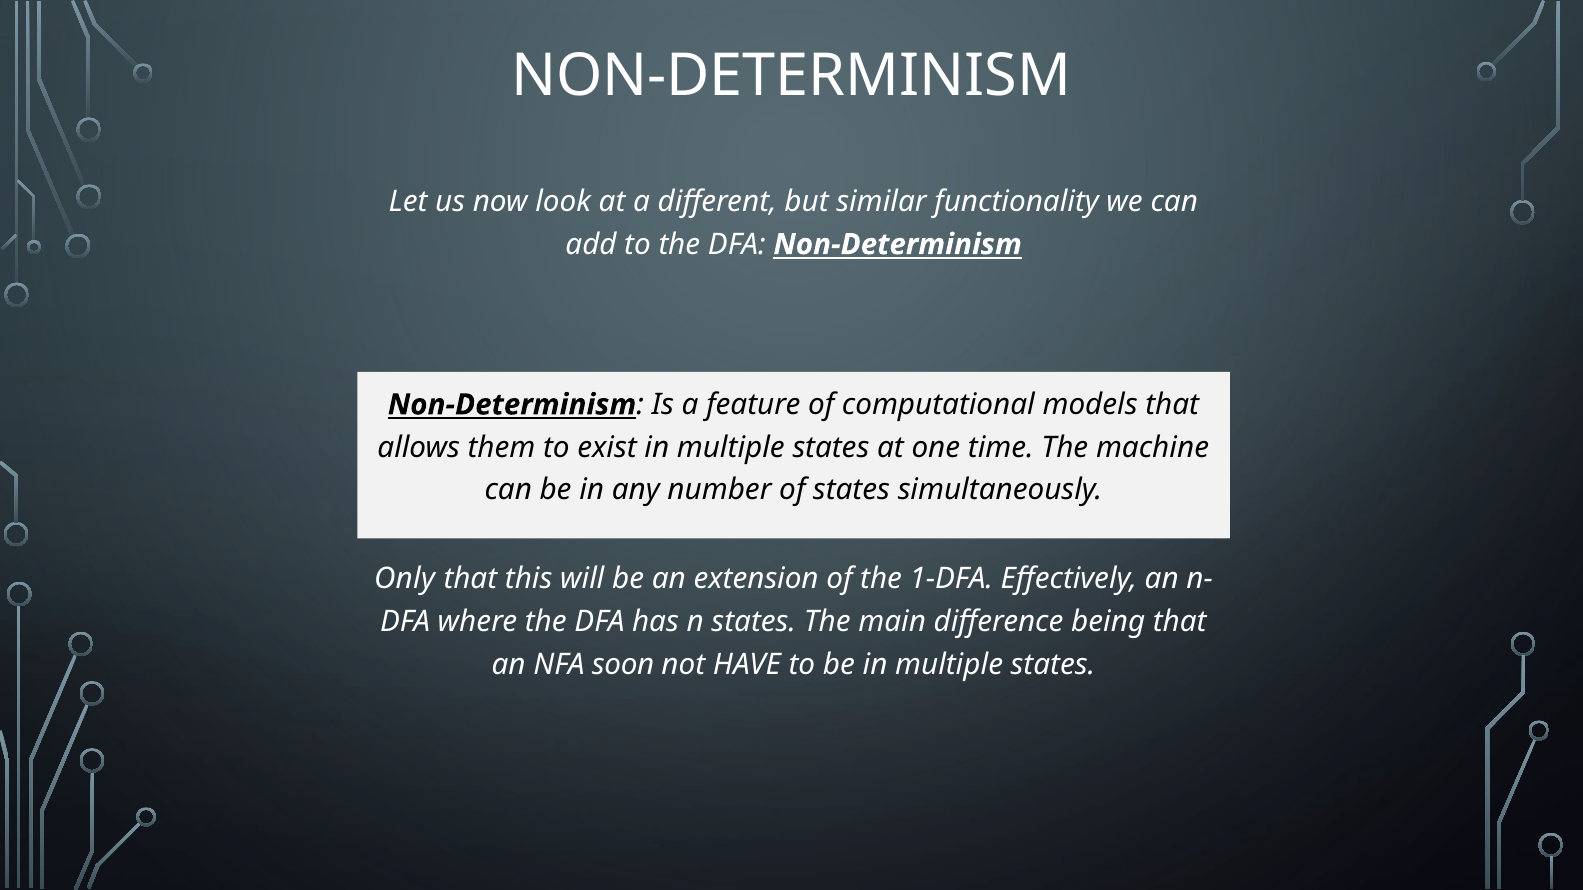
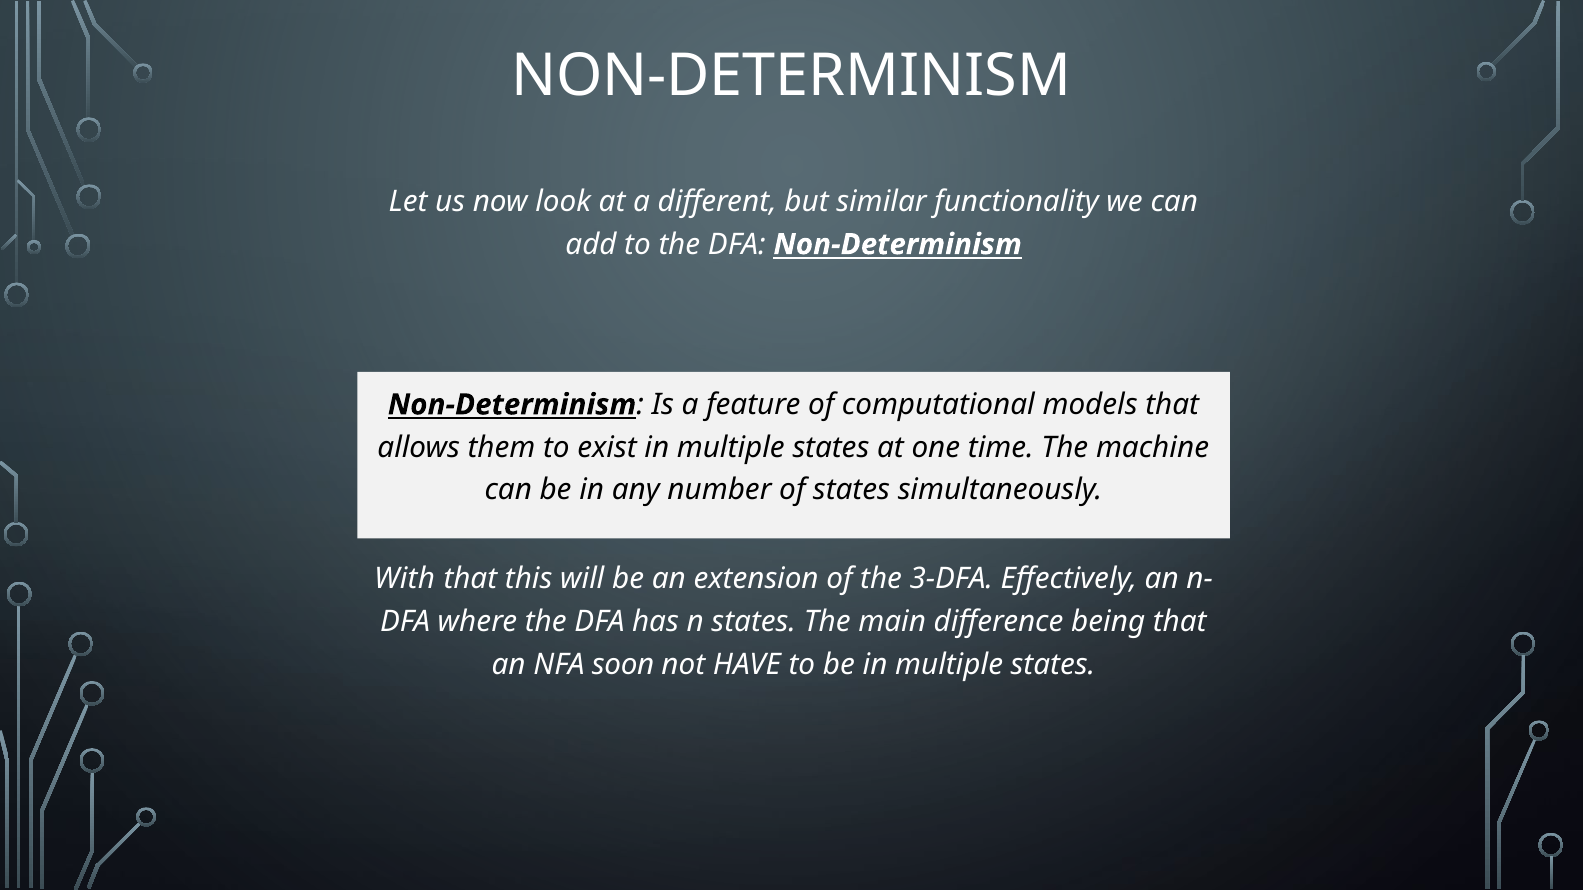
Only: Only -> With (405, 579)
1-DFA: 1-DFA -> 3-DFA (951, 579)
